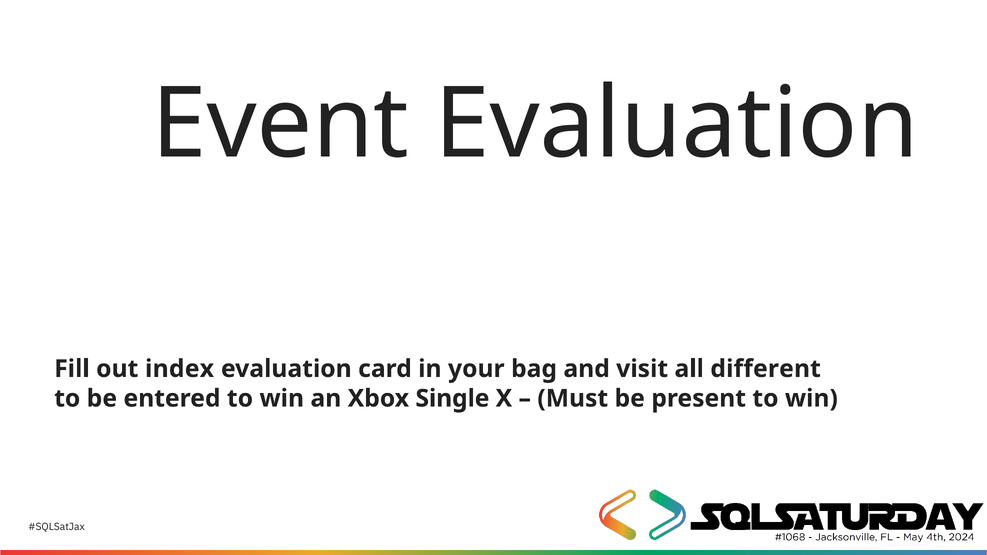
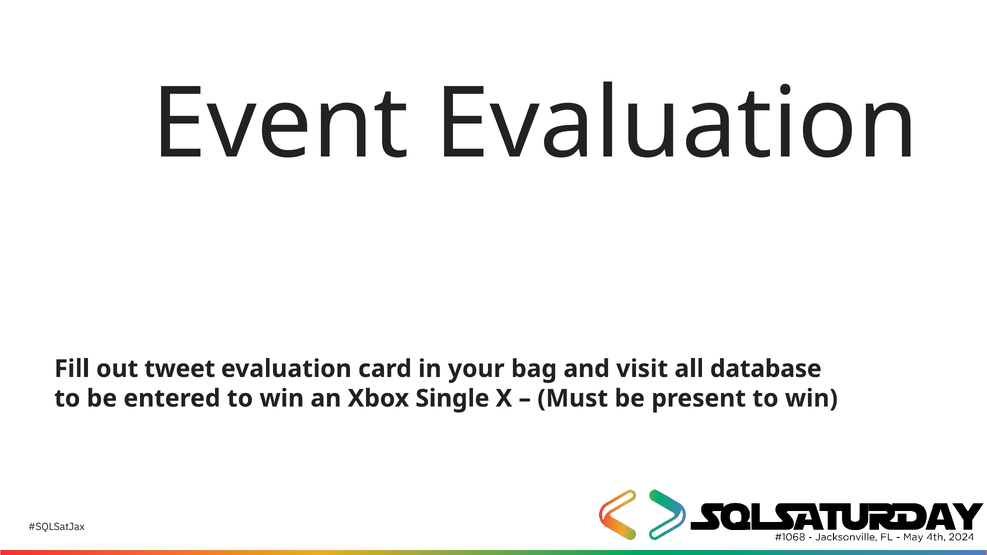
index: index -> tweet (180, 369)
different: different -> database (766, 369)
